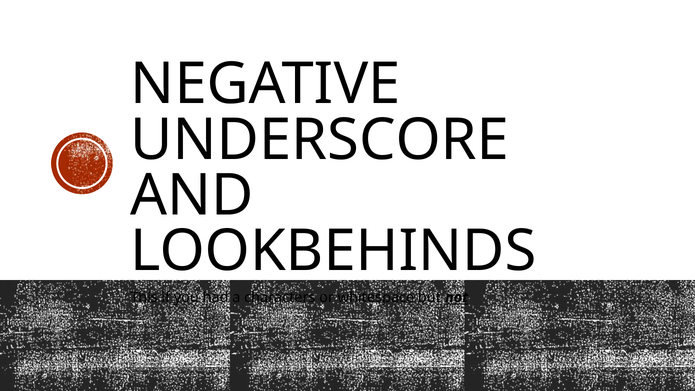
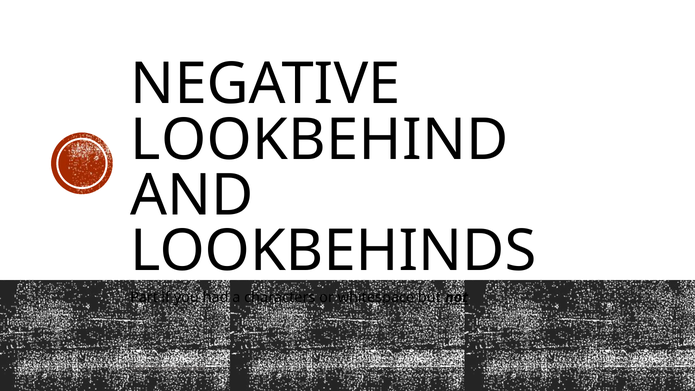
UNDERSCORE: UNDERSCORE -> LOOKBEHIND (320, 140)
This: This -> Part (144, 297)
